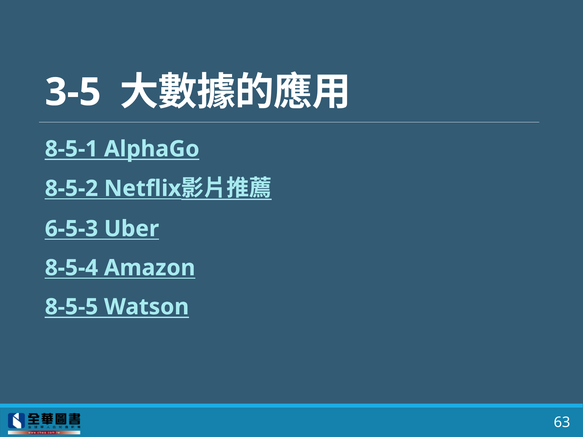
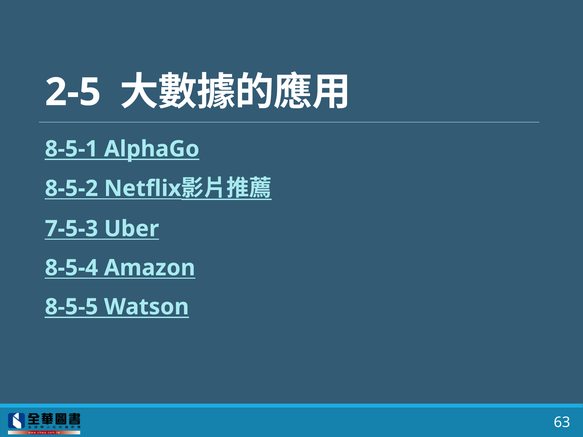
3-5: 3-5 -> 2-5 (73, 92)
6-5-3: 6-5-3 -> 7-5-3 (71, 229)
